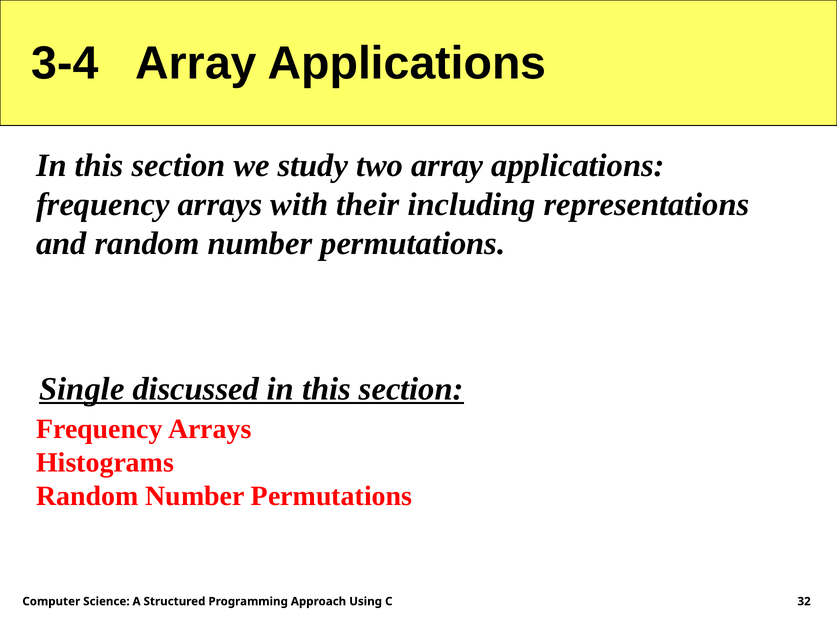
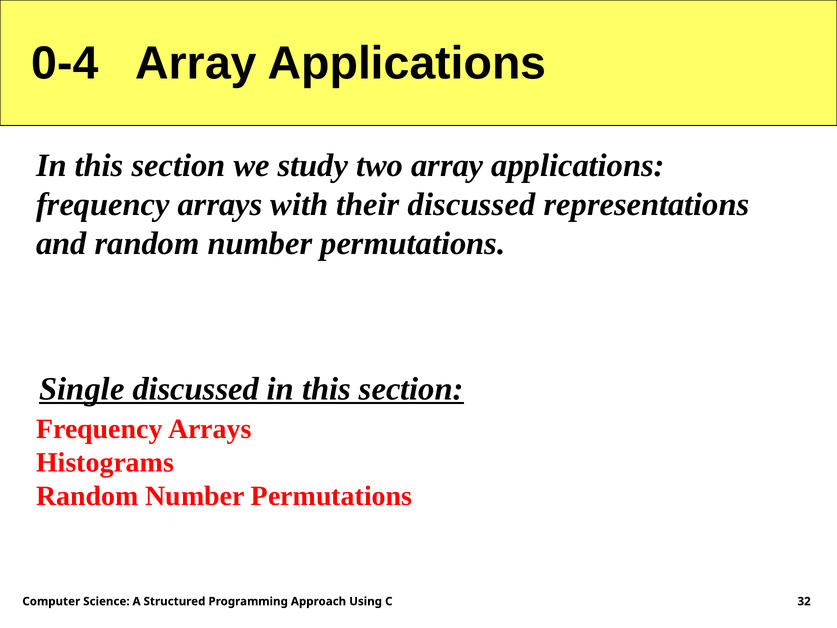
3-4: 3-4 -> 0-4 (65, 63)
their including: including -> discussed (472, 205)
